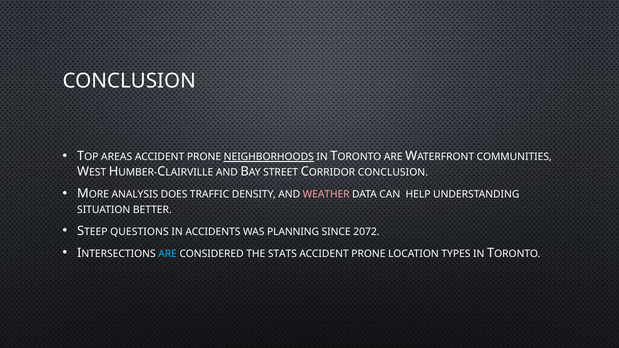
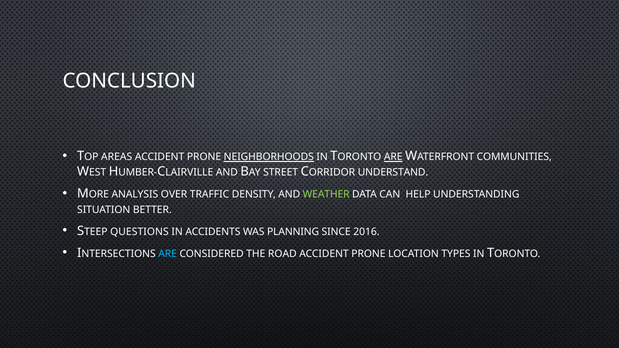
ARE underline: none -> present (393, 157)
CONCLUSION: CONCLUSION -> UNDERSTAND (393, 173)
DOES: DOES -> OVER (174, 195)
WEATHER colour: pink -> light green (326, 195)
2072: 2072 -> 2016 (366, 232)
STATS: STATS -> ROAD (282, 254)
